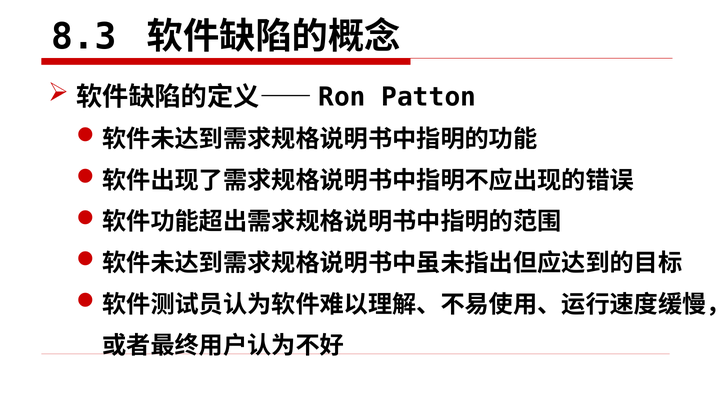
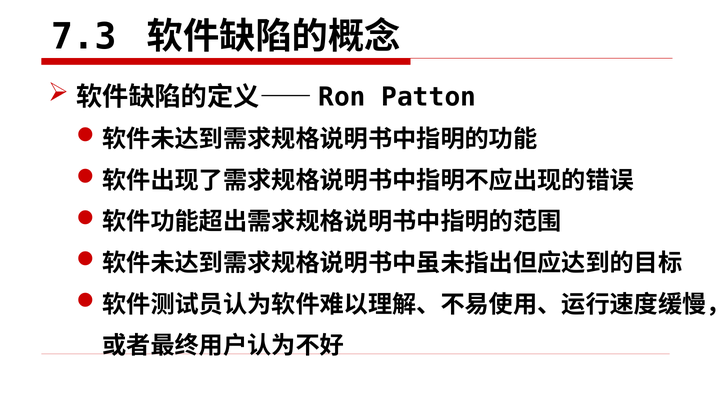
8.3: 8.3 -> 7.3 (84, 37)
